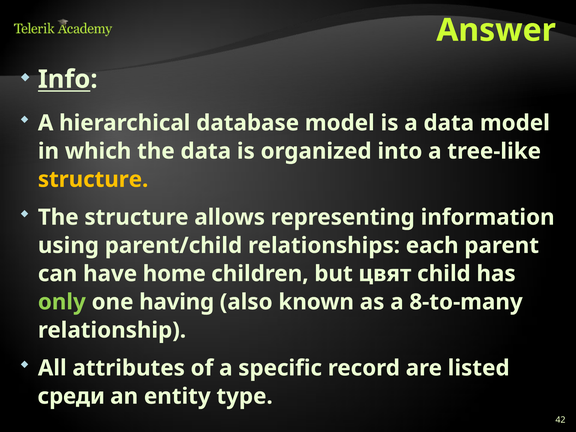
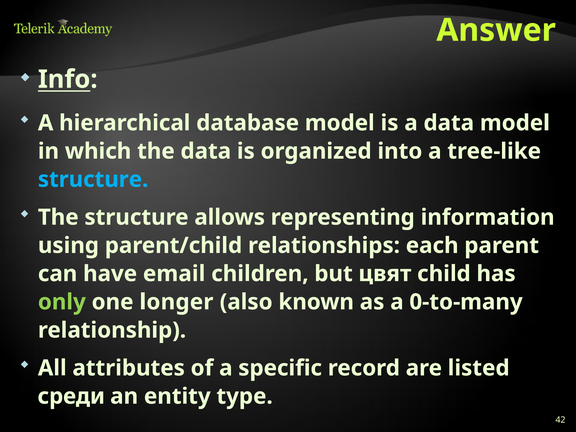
structure colour: yellow -> light blue (93, 179)
home: home -> email (174, 274)
having: having -> longer (176, 302)
8-to-many: 8-to-many -> 0-to-many (466, 302)
